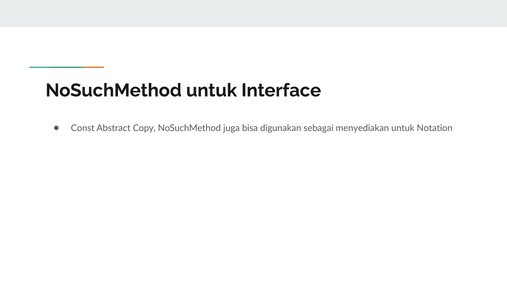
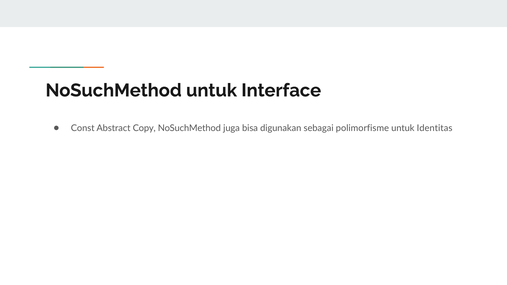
menyediakan: menyediakan -> polimorfisme (362, 128)
Notation: Notation -> Identitas (435, 128)
